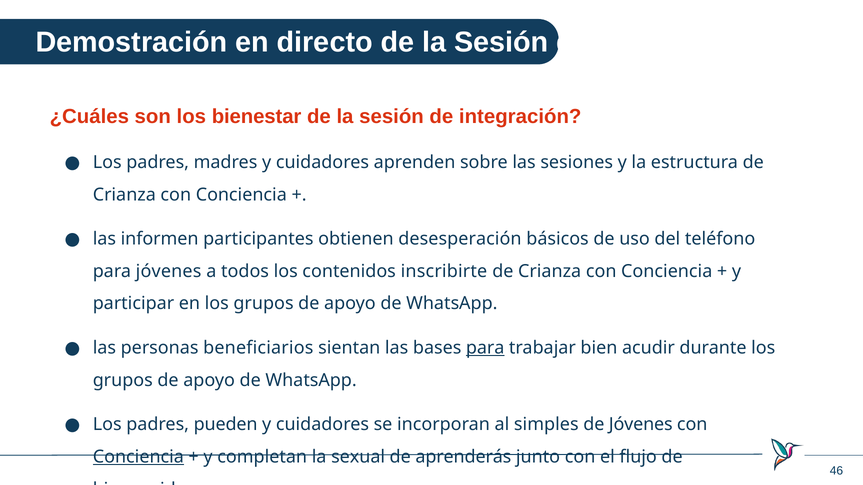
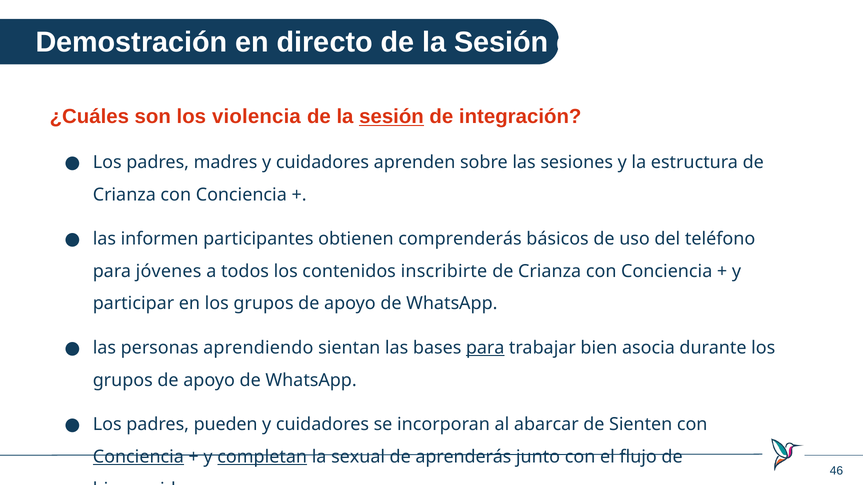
bienestar: bienestar -> violencia (256, 117)
sesión underline: none -> present (391, 117)
desesperación: desesperación -> comprenderás (460, 239)
beneficiarios: beneficiarios -> aprendiendo (258, 348)
acudir: acudir -> asocia (648, 348)
simples: simples -> abarcar (546, 425)
de Jóvenes: Jóvenes -> Sienten (641, 425)
completan underline: none -> present (262, 457)
